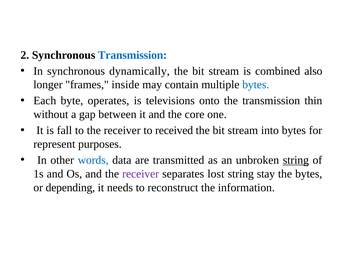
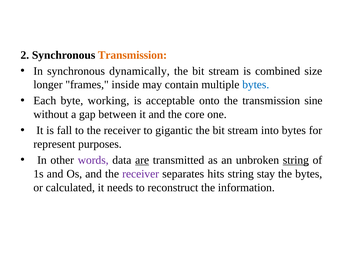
Transmission colour: blue -> orange (132, 55)
also: also -> size (313, 71)
operates: operates -> working (108, 101)
televisions: televisions -> acceptable (170, 101)
thin: thin -> sine (313, 101)
received: received -> gigantic (174, 131)
words colour: blue -> purple (93, 160)
are underline: none -> present (142, 160)
lost: lost -> hits (216, 174)
depending: depending -> calculated (70, 188)
